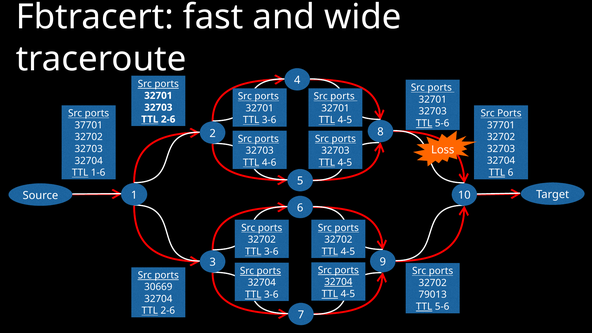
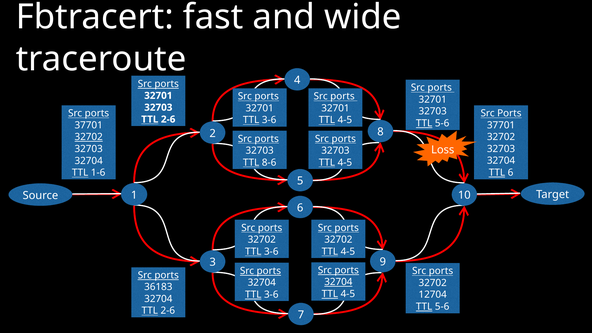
32702 underline: none -> present (89, 137)
4-6: 4-6 -> 8-6 (269, 162)
30669: 30669 -> 36183 (158, 287)
79013: 79013 -> 12704 (433, 295)
